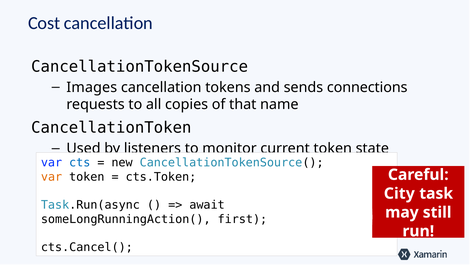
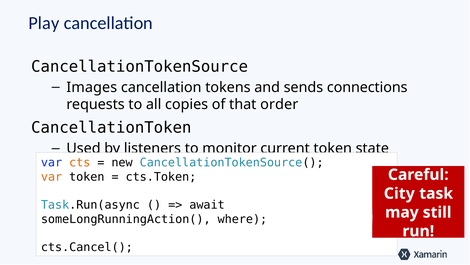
Cost: Cost -> Play (44, 23)
name: name -> order (279, 104)
cts colour: blue -> orange (80, 162)
first: first -> where (242, 219)
